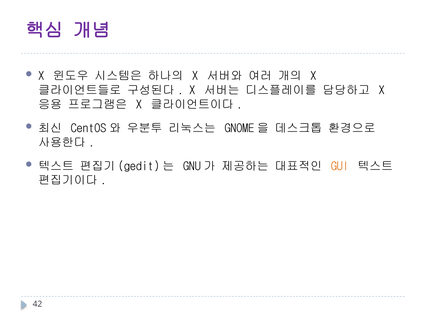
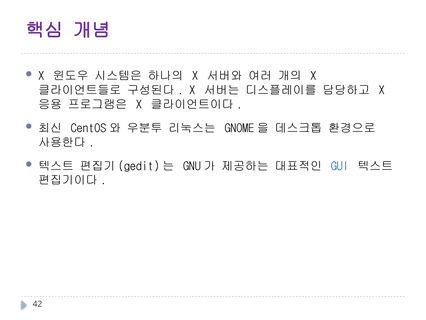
GUI colour: orange -> blue (340, 166)
